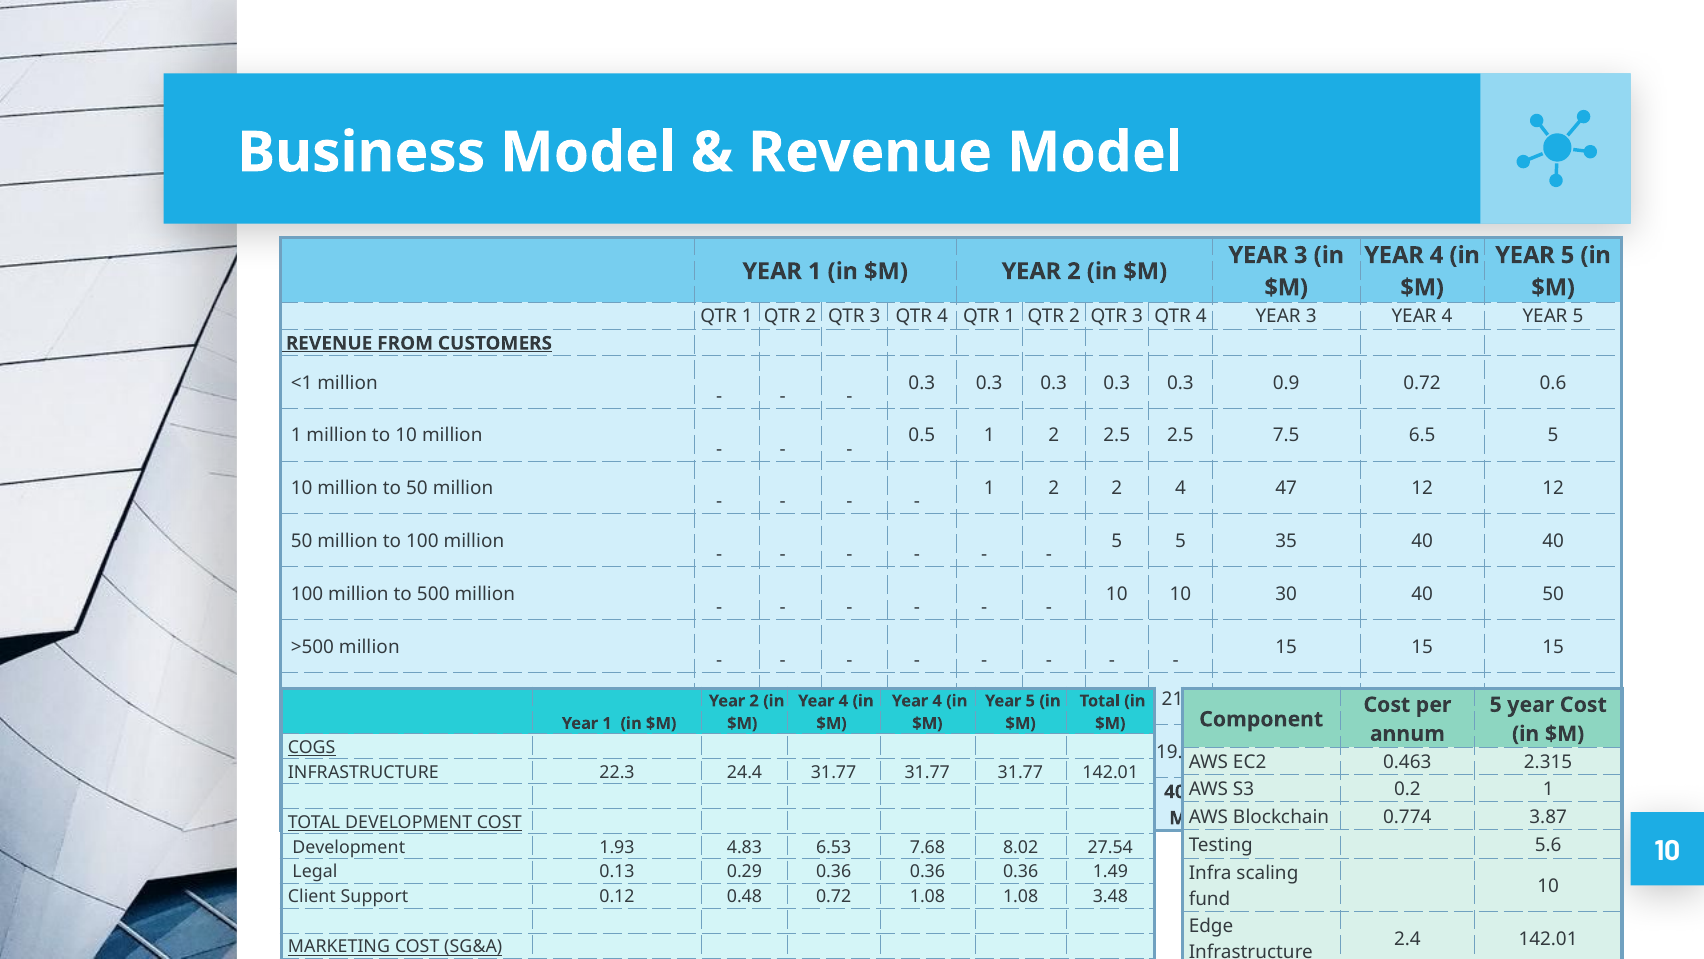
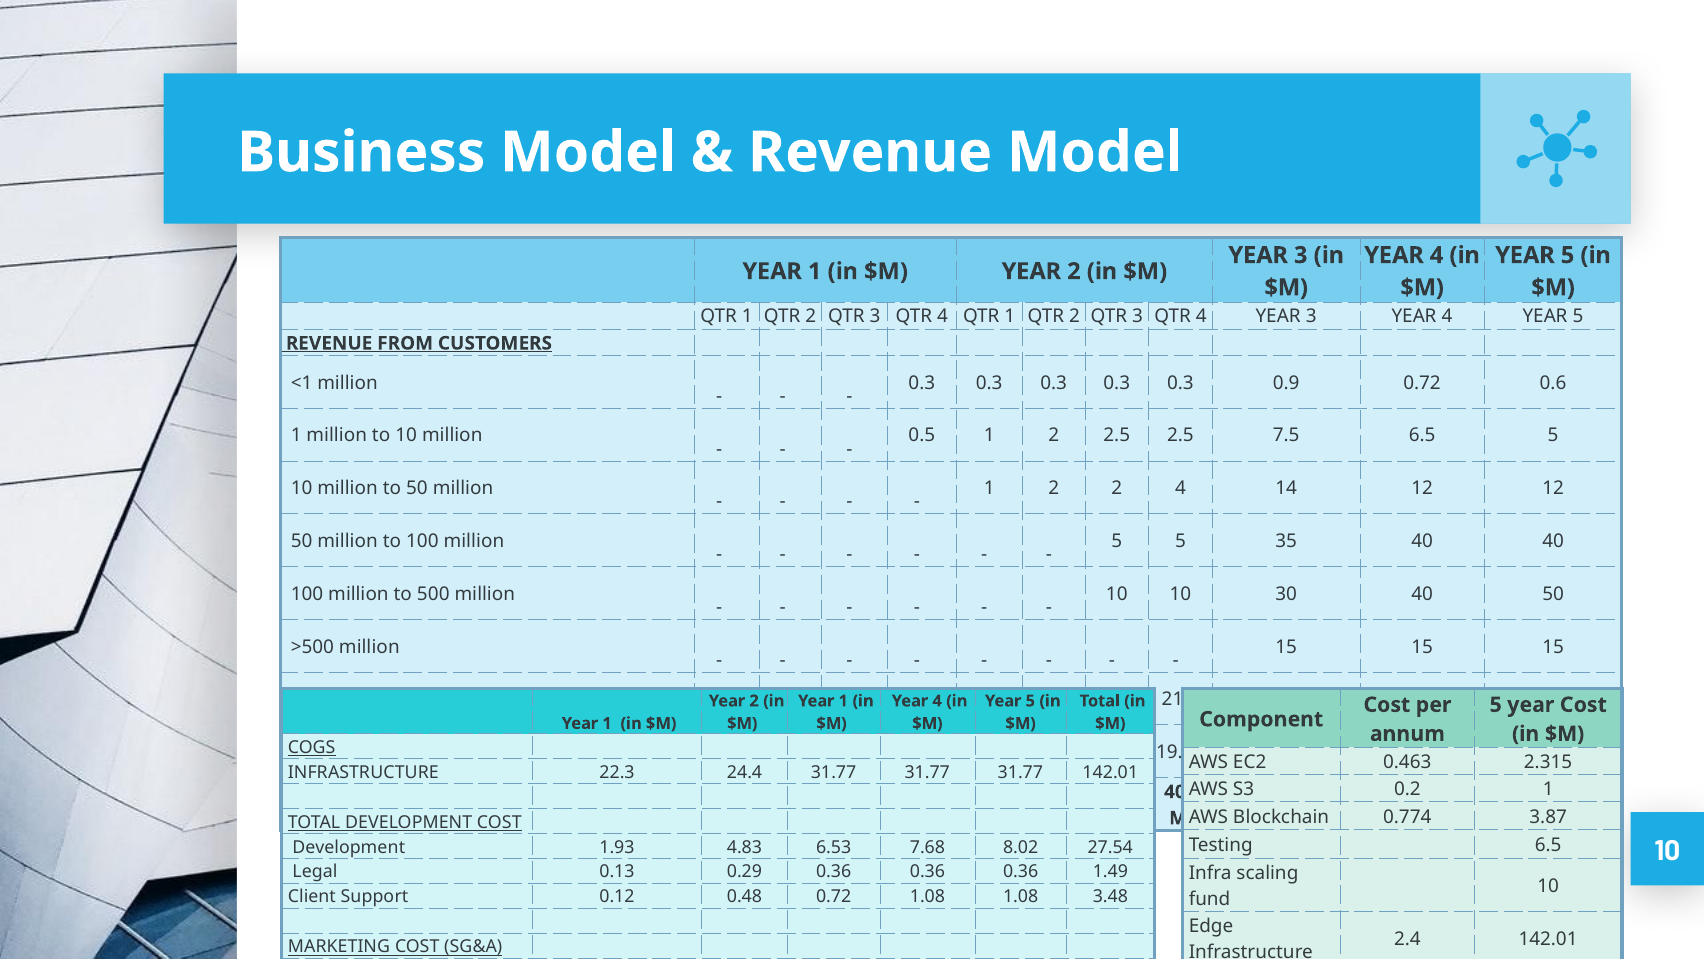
47: 47 -> 14 (1286, 488)
4: 4 -> 1 (843, 701)
Testing 5.6: 5.6 -> 6.5 (1548, 845)
